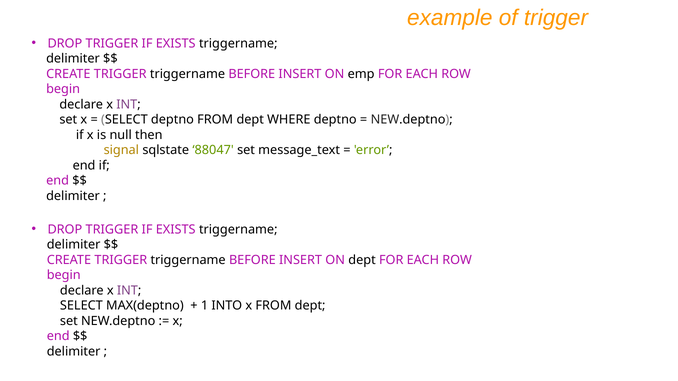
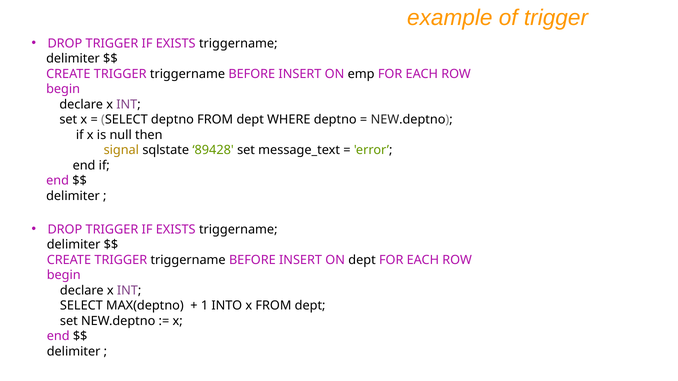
88047: 88047 -> 89428 (213, 150)
